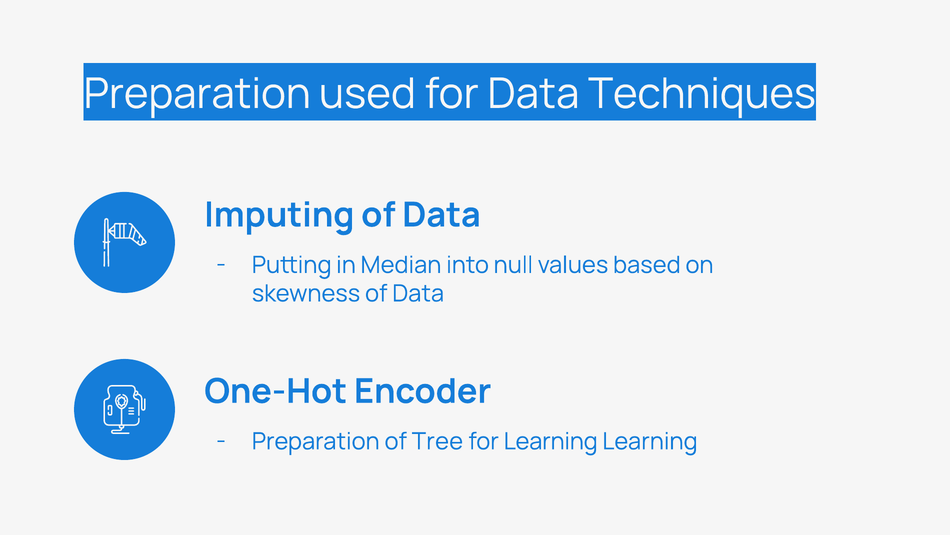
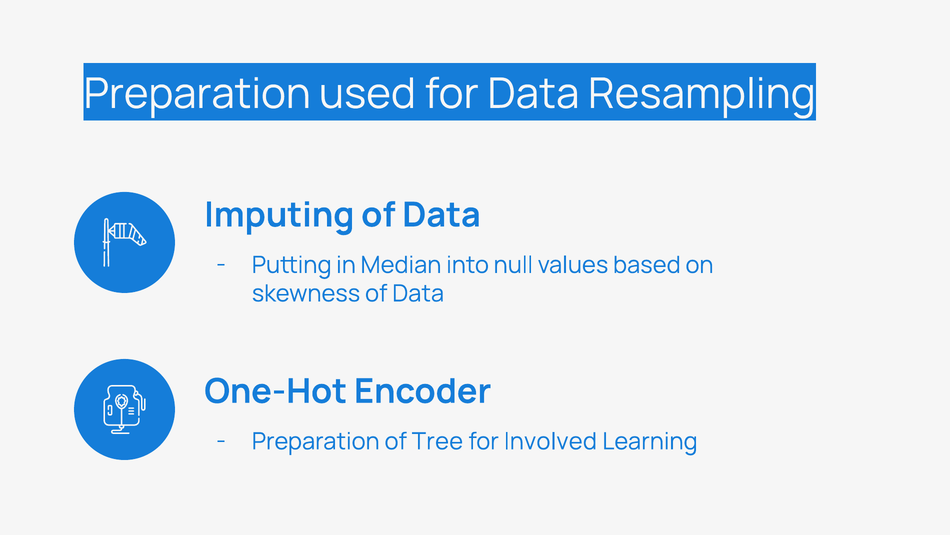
Techniques: Techniques -> Resampling (702, 94)
for Learning: Learning -> Involved (550, 441)
